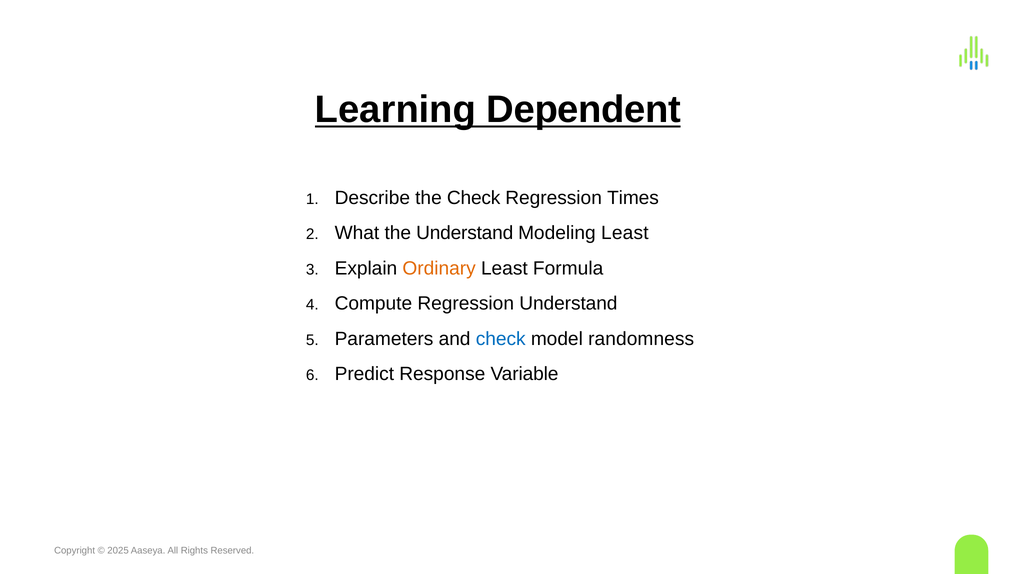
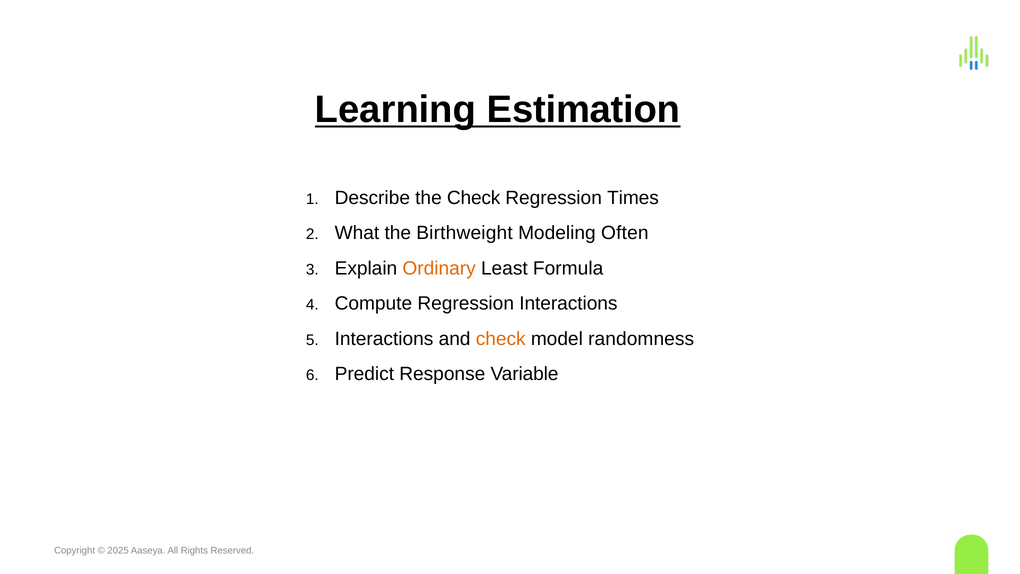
Dependent: Dependent -> Estimation (584, 110)
the Understand: Understand -> Birthweight (465, 233)
Modeling Least: Least -> Often (625, 233)
Regression Understand: Understand -> Interactions (568, 303)
Parameters: Parameters -> Interactions (384, 339)
check colour: blue -> orange (501, 339)
